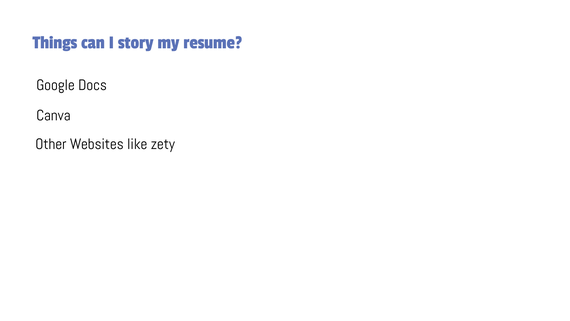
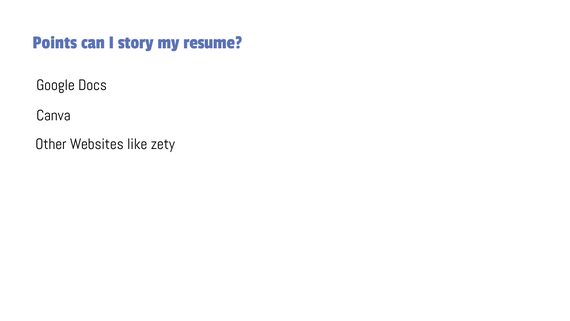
Things: Things -> Points (55, 42)
